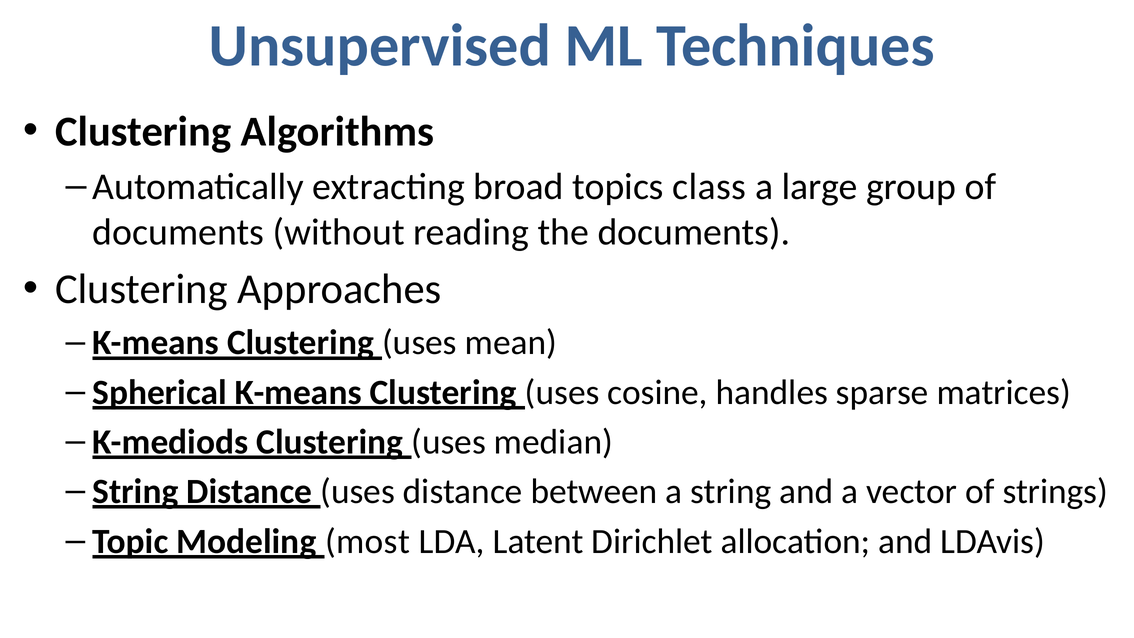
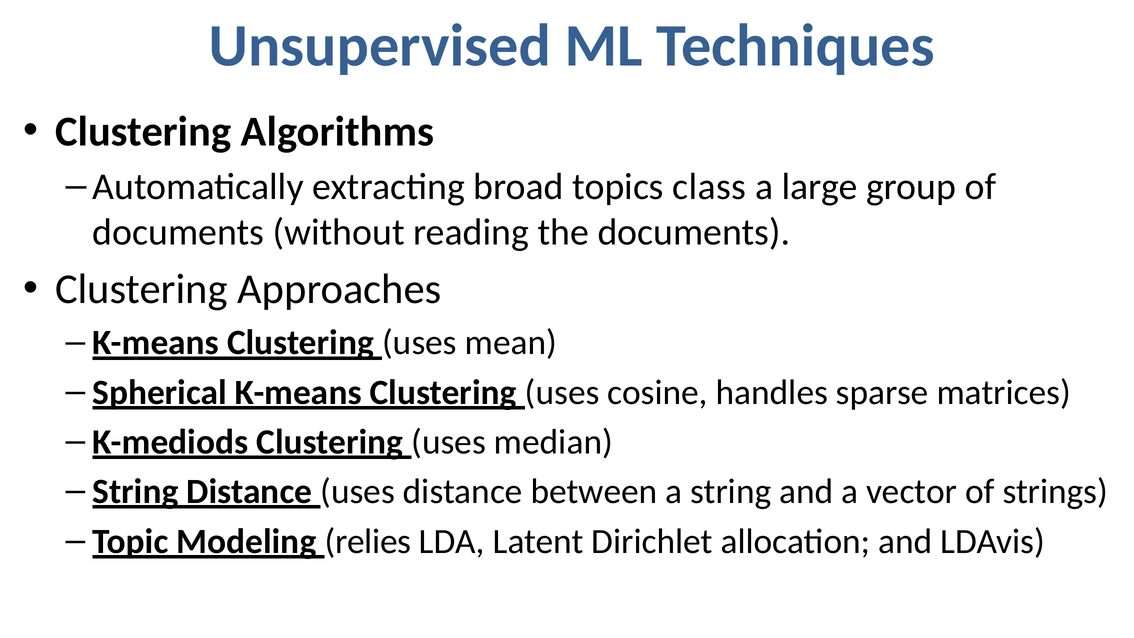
most: most -> relies (368, 541)
